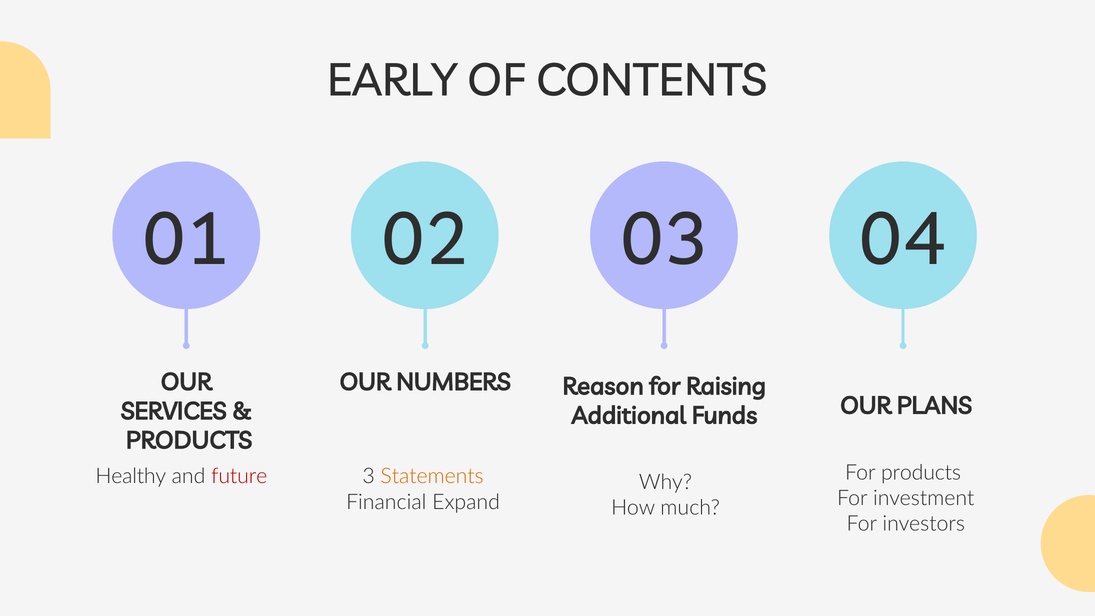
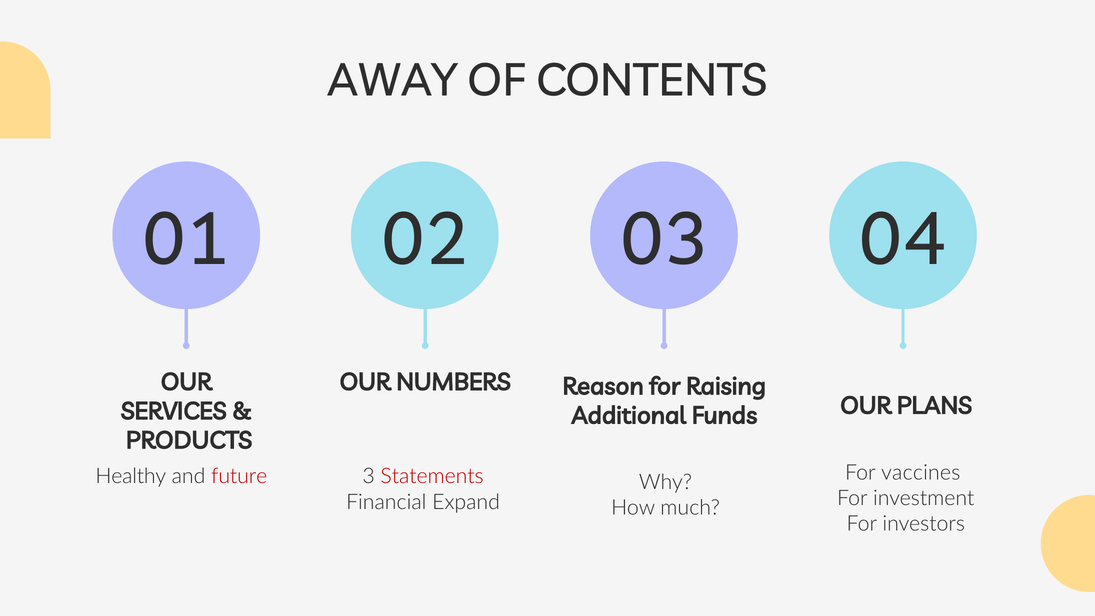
EARLY: EARLY -> AWAY (392, 81)
For products: products -> vaccines (921, 472)
Statements colour: orange -> red (432, 476)
